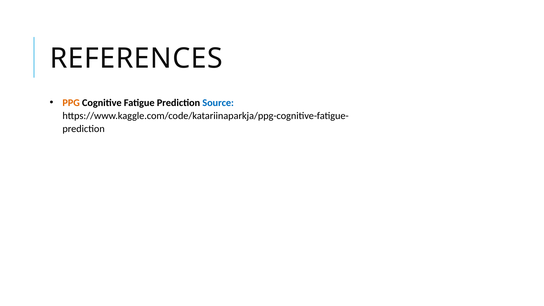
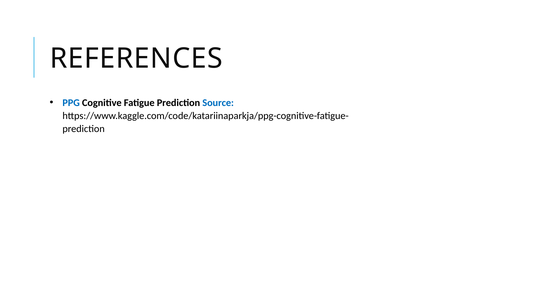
PPG colour: orange -> blue (71, 103)
